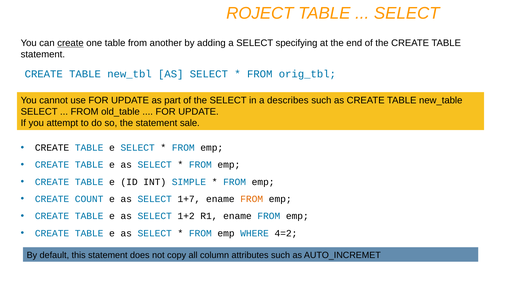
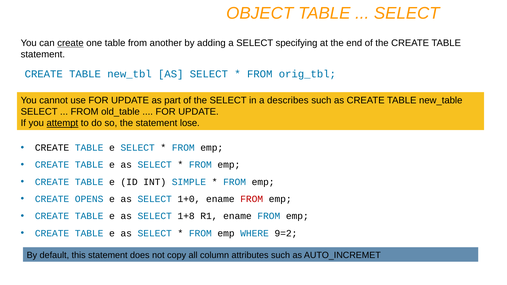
ROJECT: ROJECT -> OBJECT (260, 13)
attempt underline: none -> present (62, 123)
sale: sale -> lose (190, 123)
COUNT: COUNT -> OPENS (89, 199)
1+7: 1+7 -> 1+0 (189, 199)
FROM colour: orange -> red (252, 199)
1+2: 1+2 -> 1+8 (186, 216)
4=2: 4=2 -> 9=2 (286, 233)
